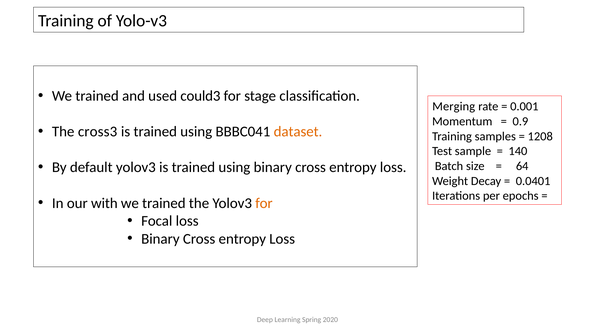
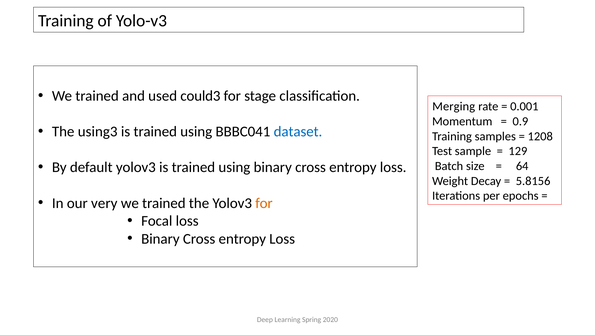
cross3: cross3 -> using3 (98, 132)
dataset colour: orange -> blue (298, 132)
140: 140 -> 129 (518, 151)
0.0401: 0.0401 -> 5.8156 (533, 181)
with: with -> very (104, 203)
